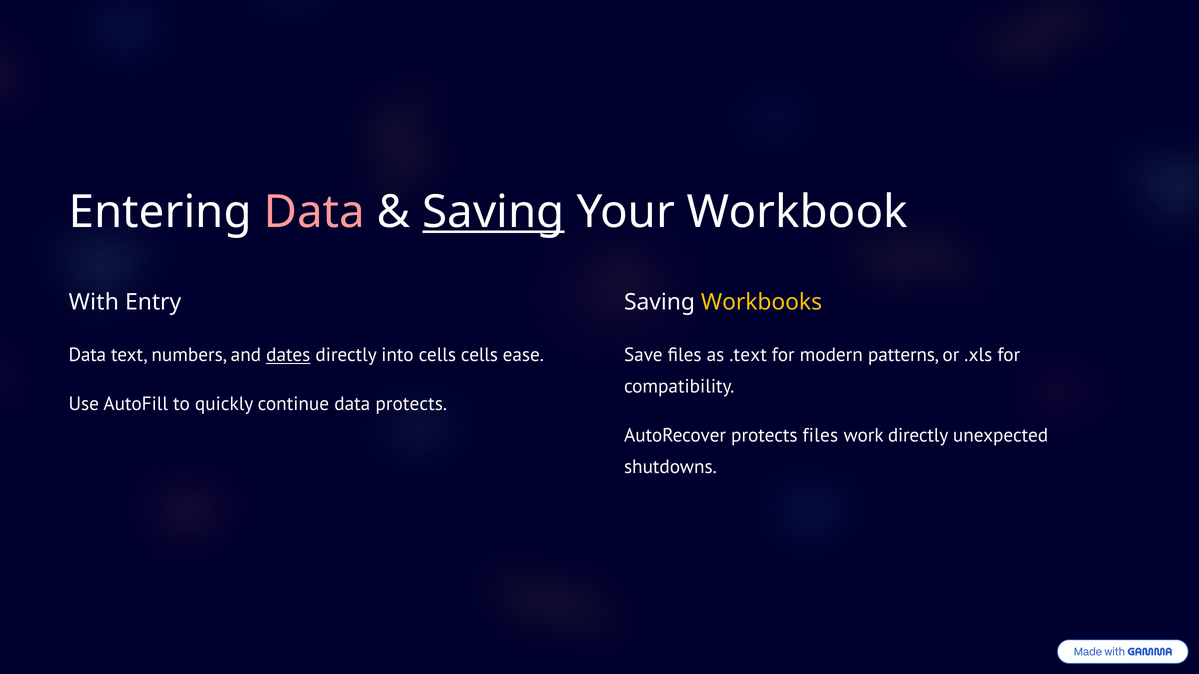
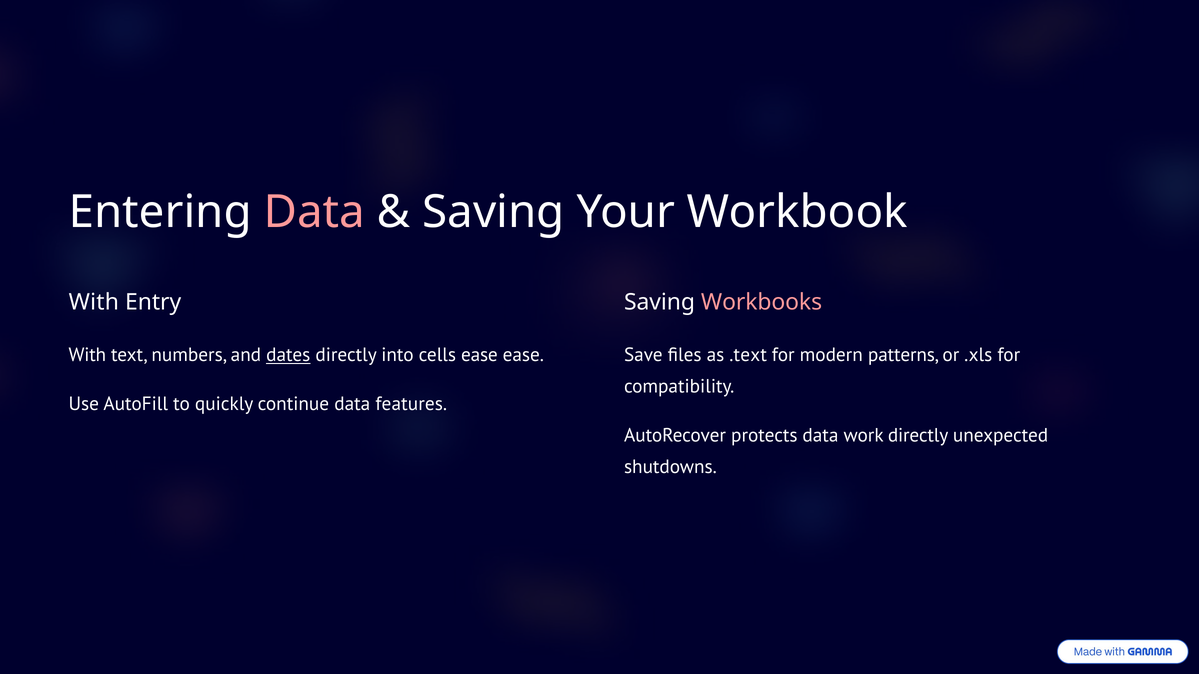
Saving underline: present -> none (493, 212)
Workbooks colour: yellow -> pink (762, 302)
Data: Data -> With (87, 355)
cells cells: cells -> ease (479, 355)
data protects: protects -> features (411, 404)
protects files: files -> data (820, 436)
